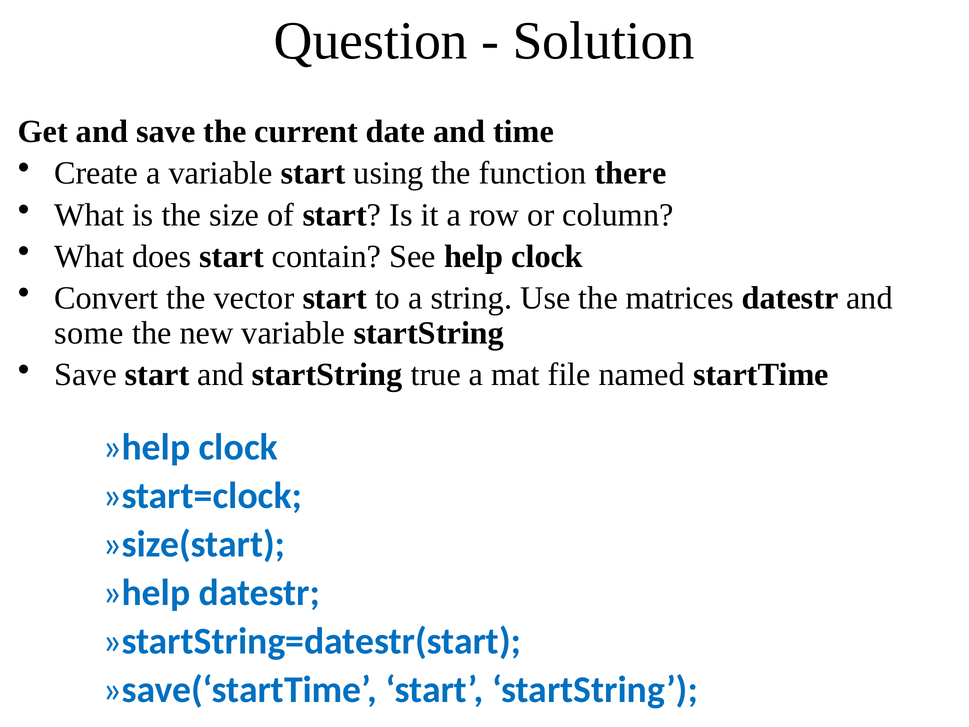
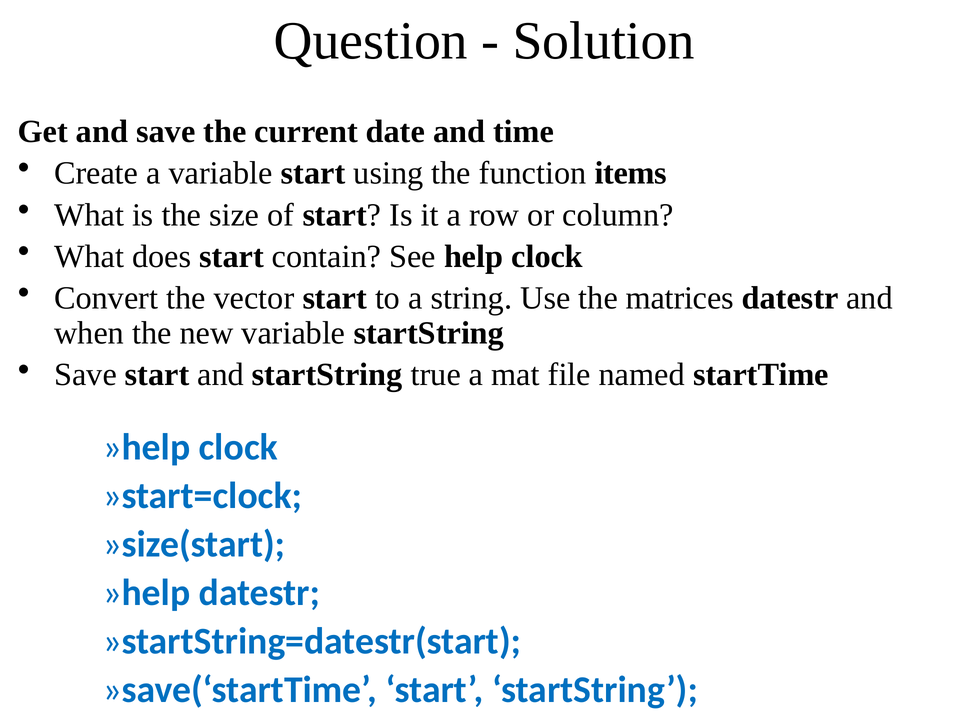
there: there -> items (631, 173)
some: some -> when (89, 333)
